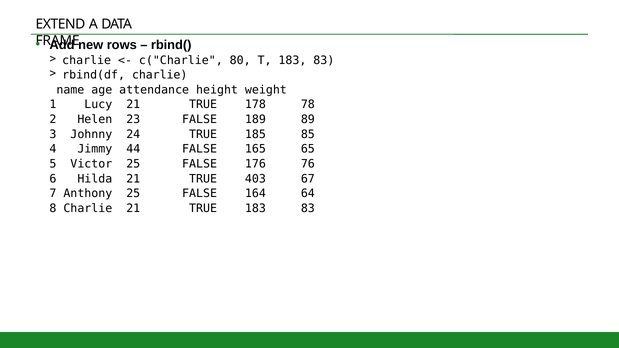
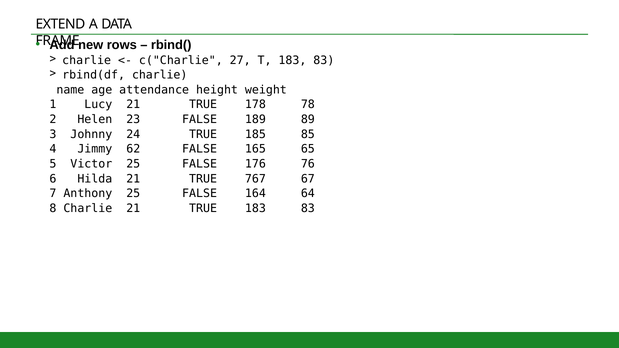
80: 80 -> 27 (240, 60)
44: 44 -> 62 (133, 149)
403: 403 -> 767 (255, 179)
